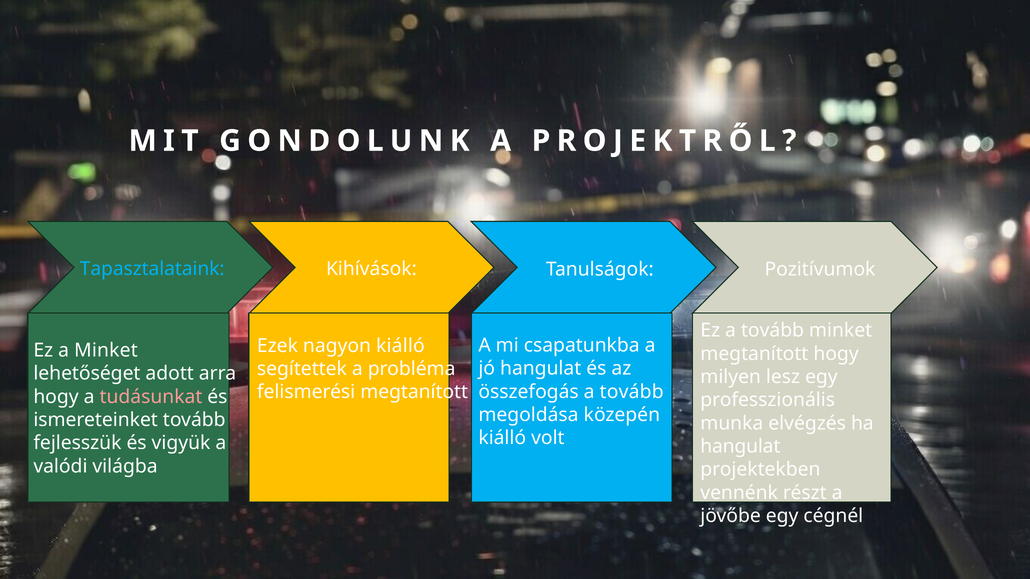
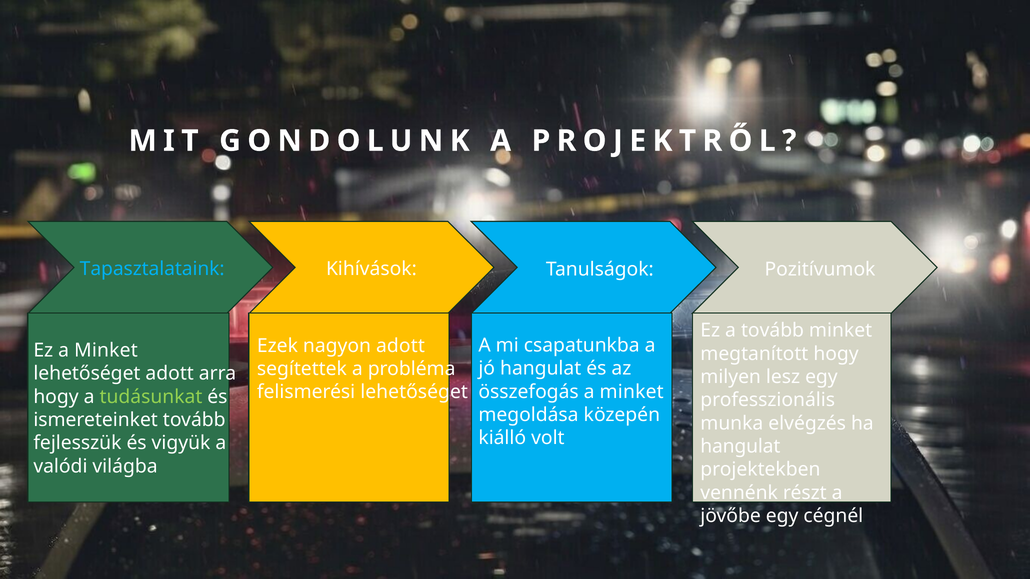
nagyon kiálló: kiálló -> adott (400, 346)
összefogás a tovább: tovább -> minket (632, 392)
felismerési megtanított: megtanított -> lehetőséget (414, 392)
tudásunkat colour: pink -> light green (151, 397)
